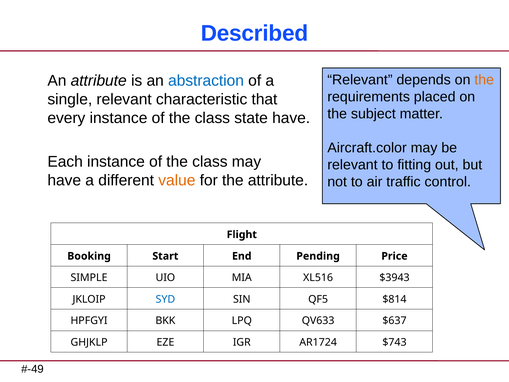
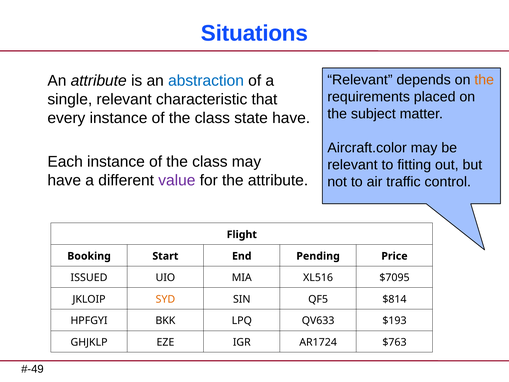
Described: Described -> Situations (255, 33)
value colour: orange -> purple (177, 180)
SIMPLE: SIMPLE -> ISSUED (89, 277)
$3943: $3943 -> $7095 (394, 277)
SYD colour: blue -> orange (165, 299)
$637: $637 -> $193 (394, 321)
$743: $743 -> $763 (394, 342)
